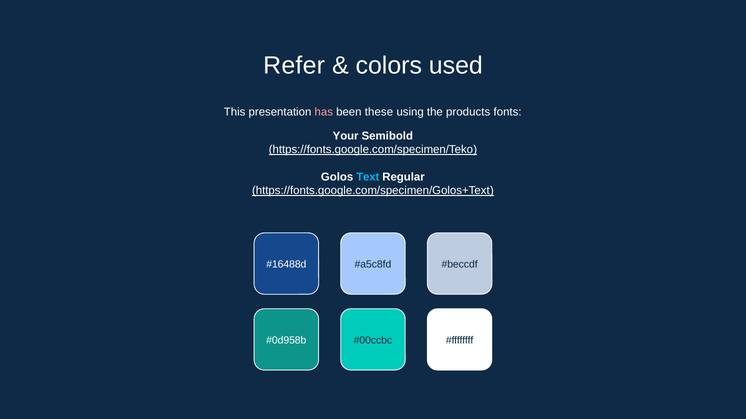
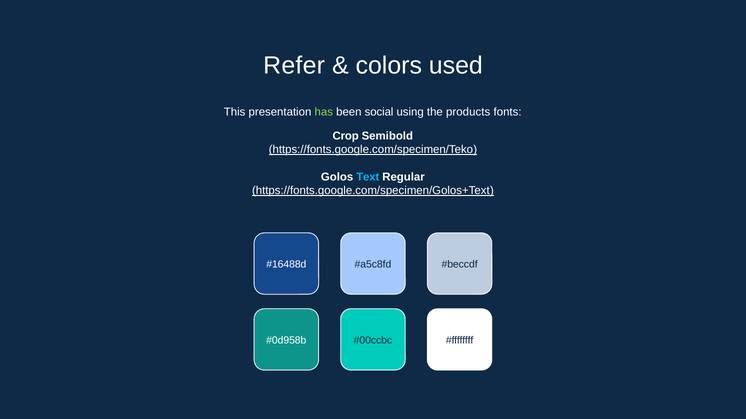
has colour: pink -> light green (324, 112)
these: these -> social (379, 112)
Your: Your -> Crop (346, 136)
